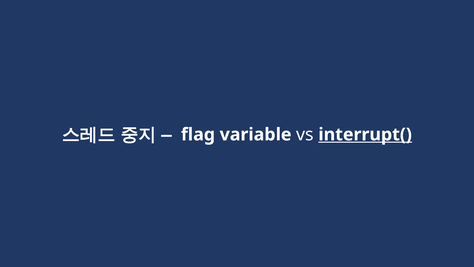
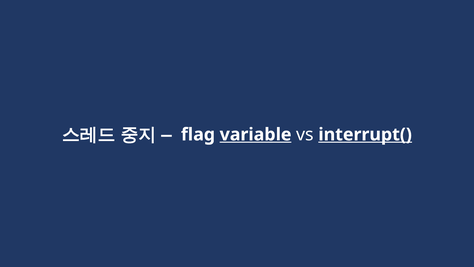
variable underline: none -> present (256, 134)
